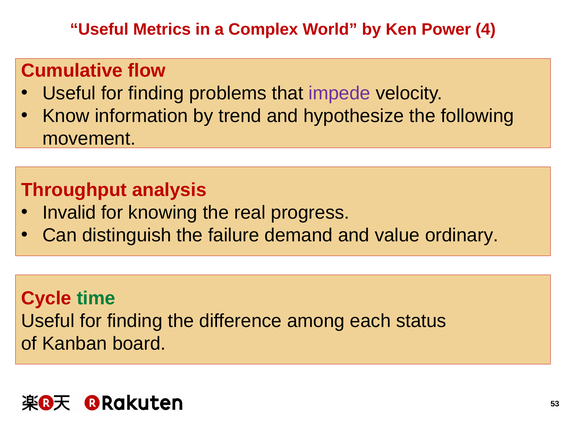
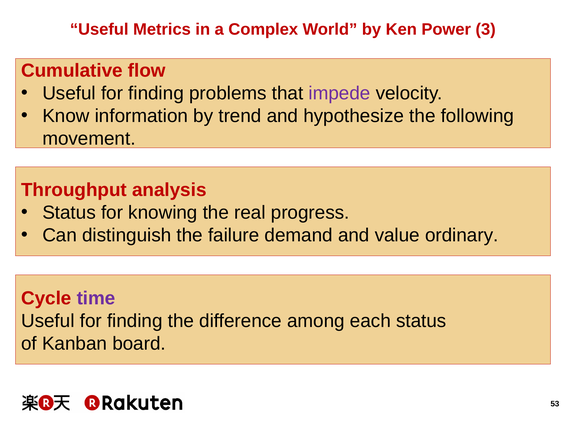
4: 4 -> 3 (486, 29)
Invalid: Invalid -> Status (69, 212)
time colour: green -> purple (96, 298)
